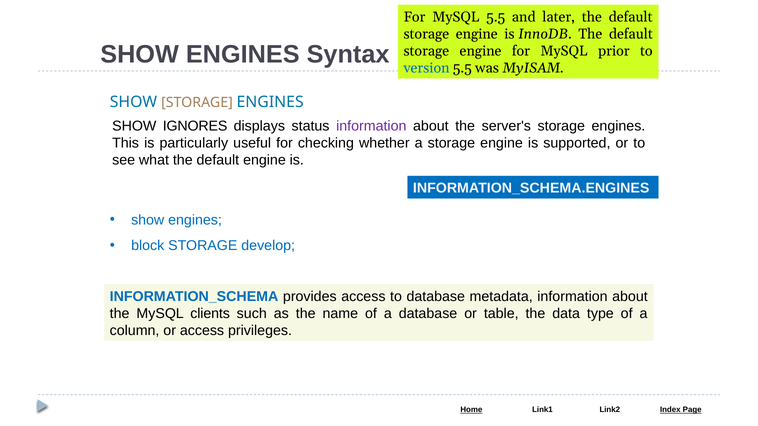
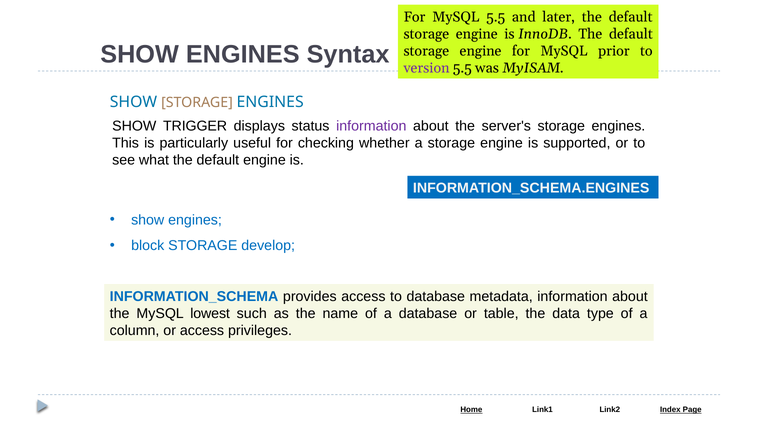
version colour: blue -> purple (427, 68)
IGNORES: IGNORES -> TRIGGER (195, 126)
clients: clients -> lowest (210, 314)
